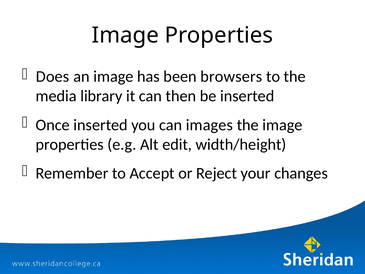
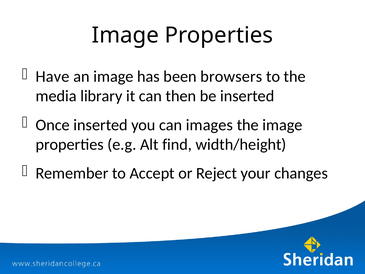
Does: Does -> Have (53, 77)
edit: edit -> find (177, 144)
